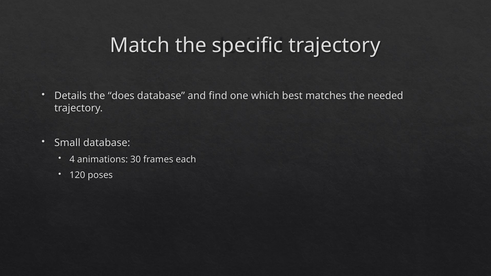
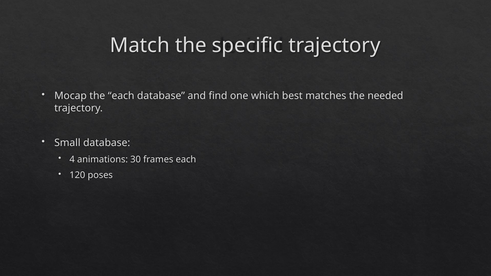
Details: Details -> Mocap (71, 96)
the does: does -> each (121, 96)
